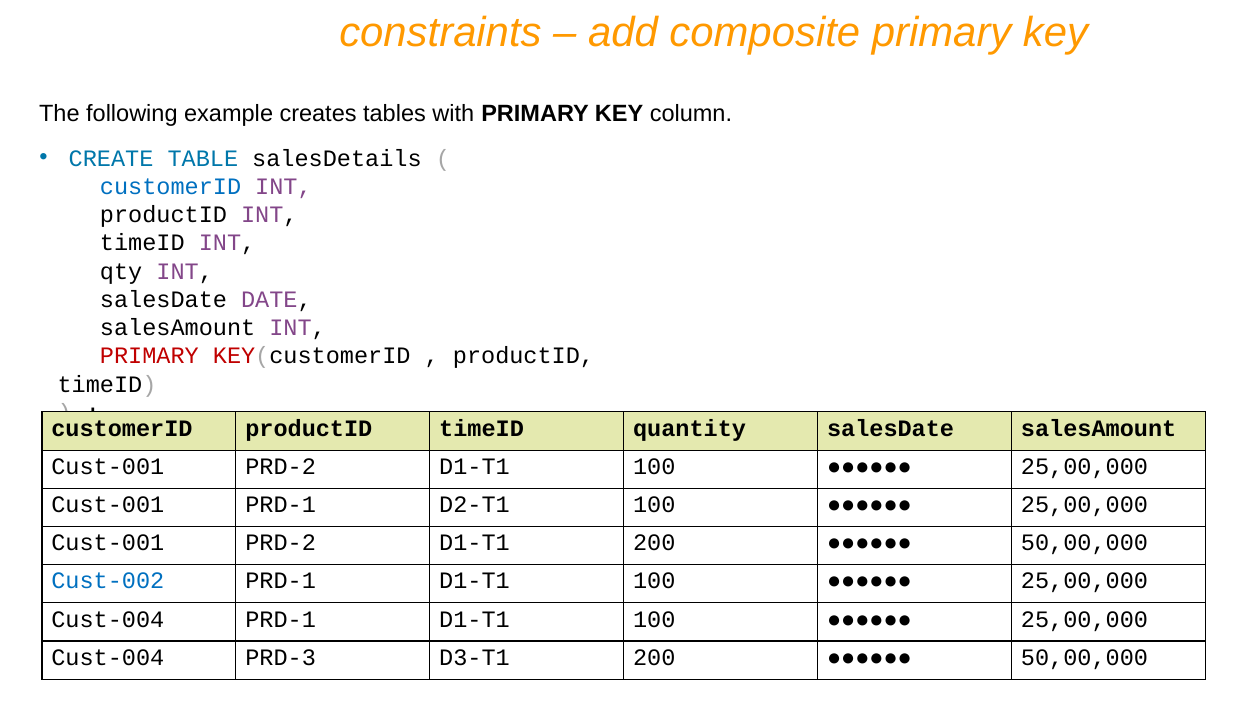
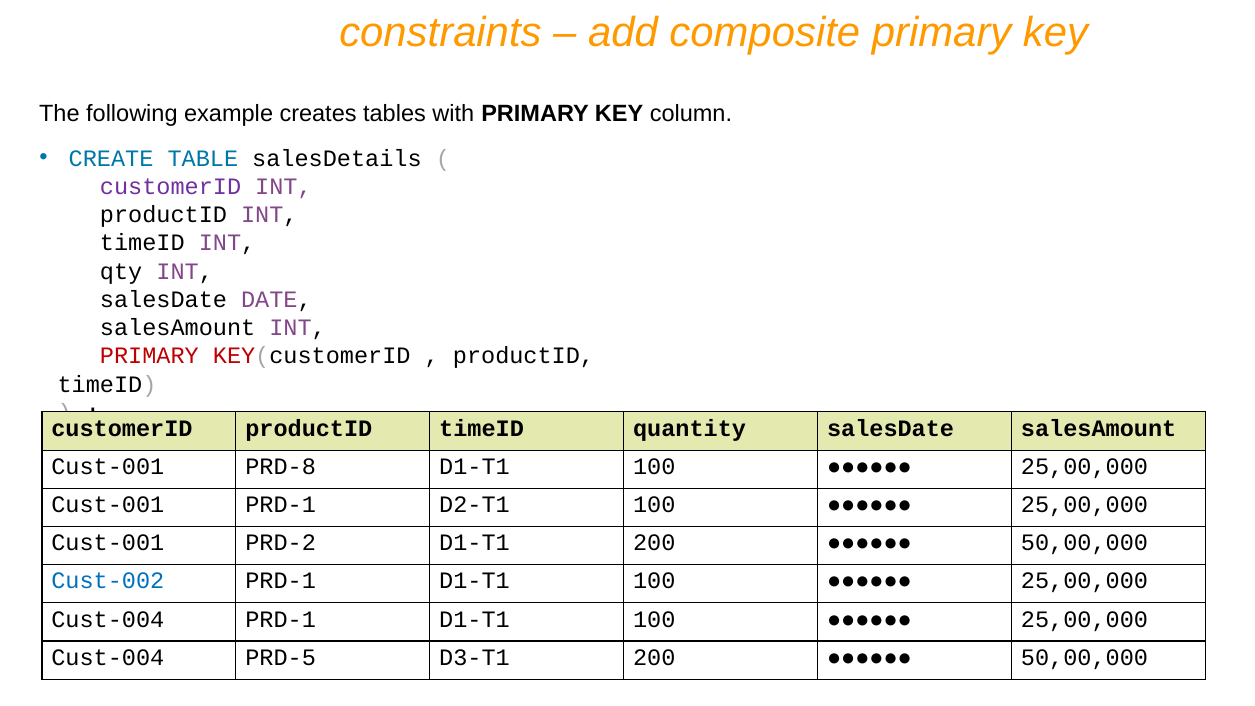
customerID colour: blue -> purple (171, 187)
PRD-2: PRD-2 -> PRD-8 (281, 467)
PRD-3: PRD-3 -> PRD-5 (281, 657)
